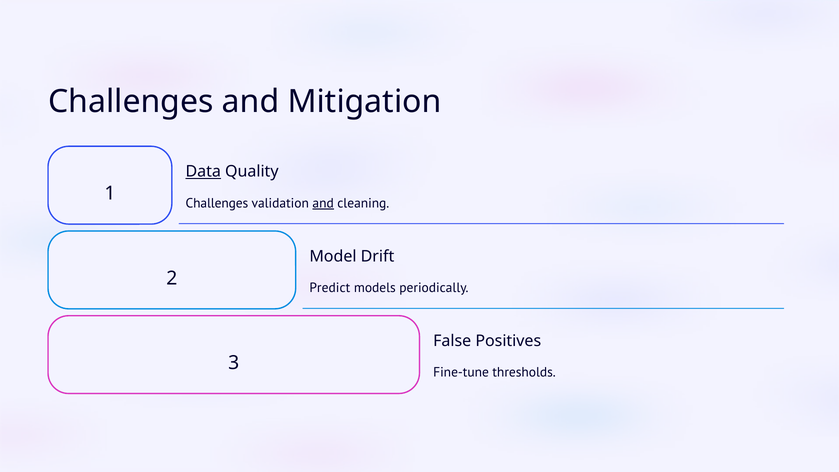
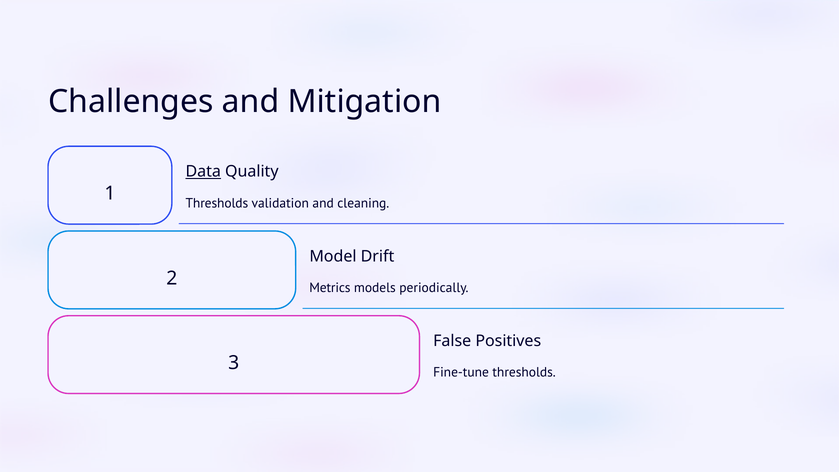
Challenges: Challenges -> Thresholds (217, 203)
and underline: present -> none (323, 203)
Predict: Predict -> Metrics (330, 288)
